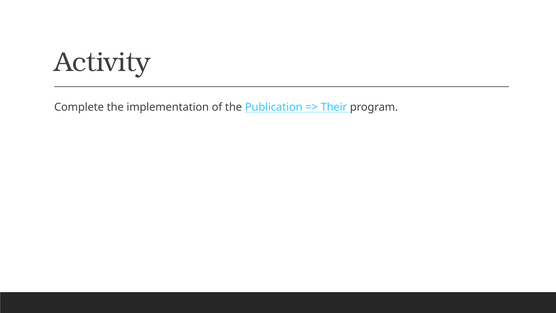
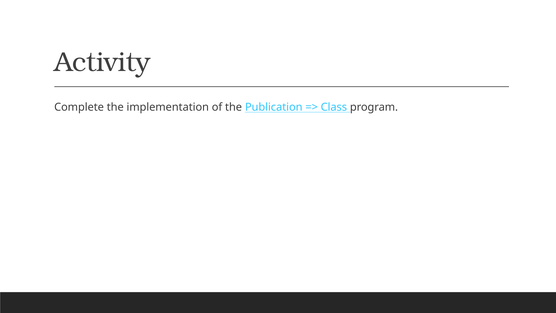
Their: Their -> Class (334, 107)
